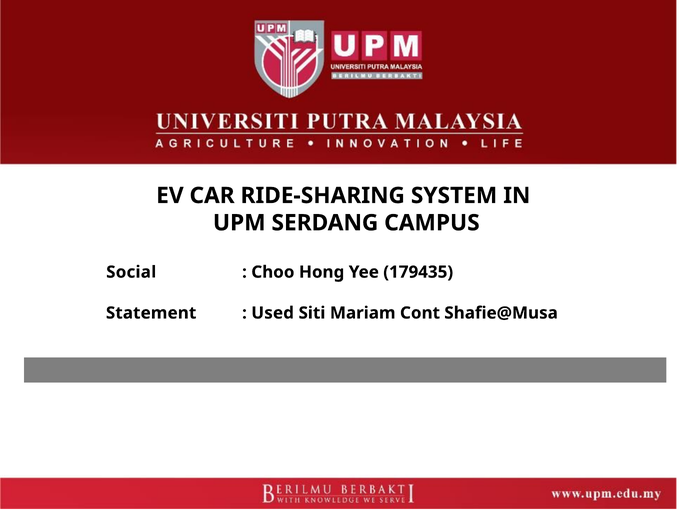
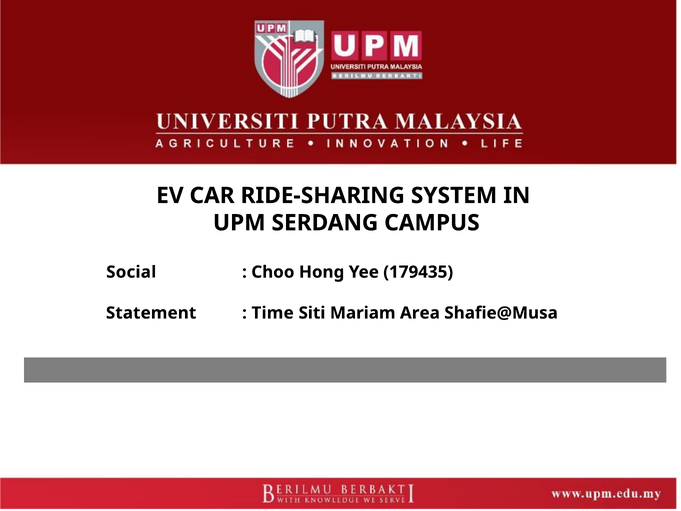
Used: Used -> Time (273, 313)
Cont: Cont -> Area (420, 313)
